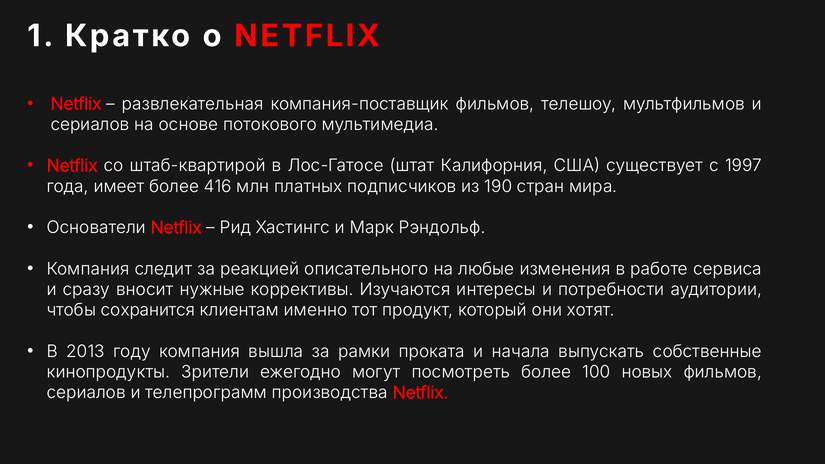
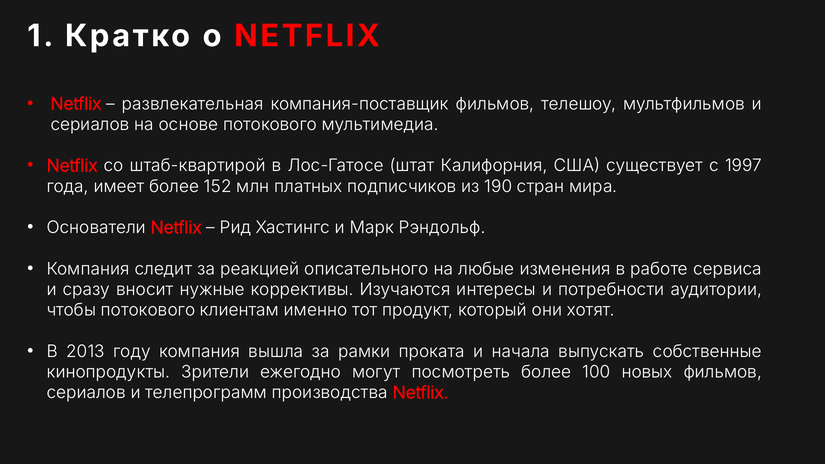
416: 416 -> 152 (218, 186)
чтобы сохранится: сохранится -> потокового (148, 310)
